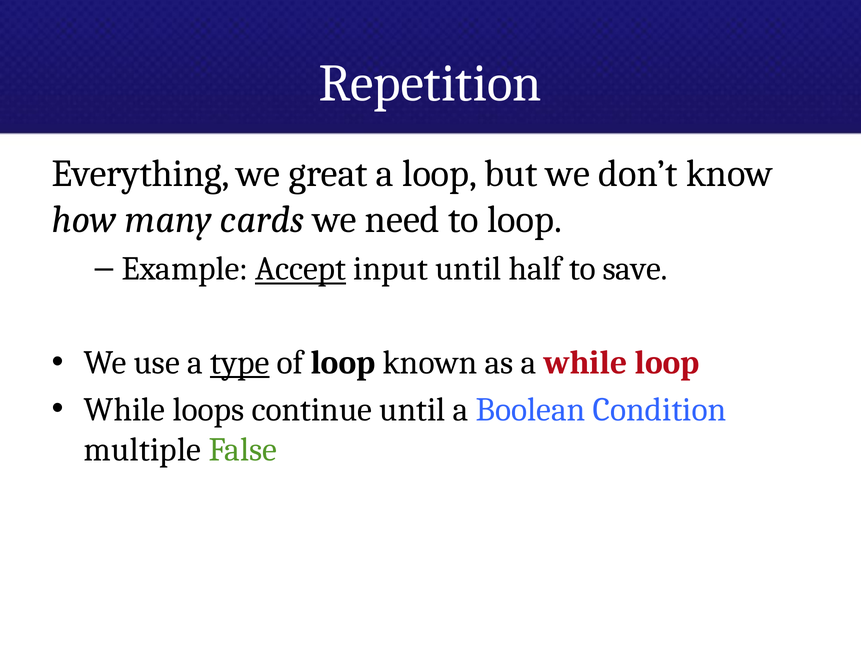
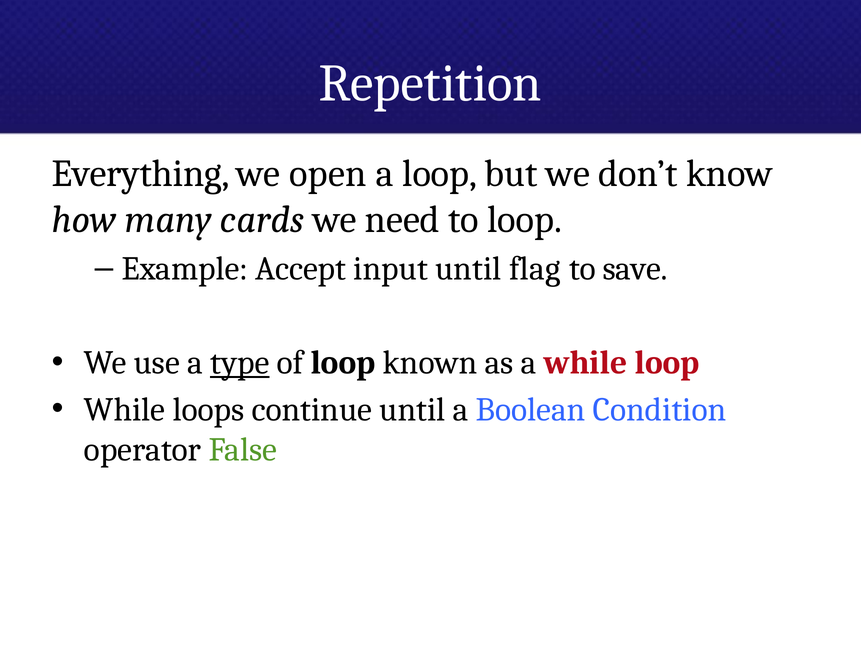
great: great -> open (328, 173)
Accept underline: present -> none (301, 269)
half: half -> flag (535, 269)
multiple: multiple -> operator (143, 450)
